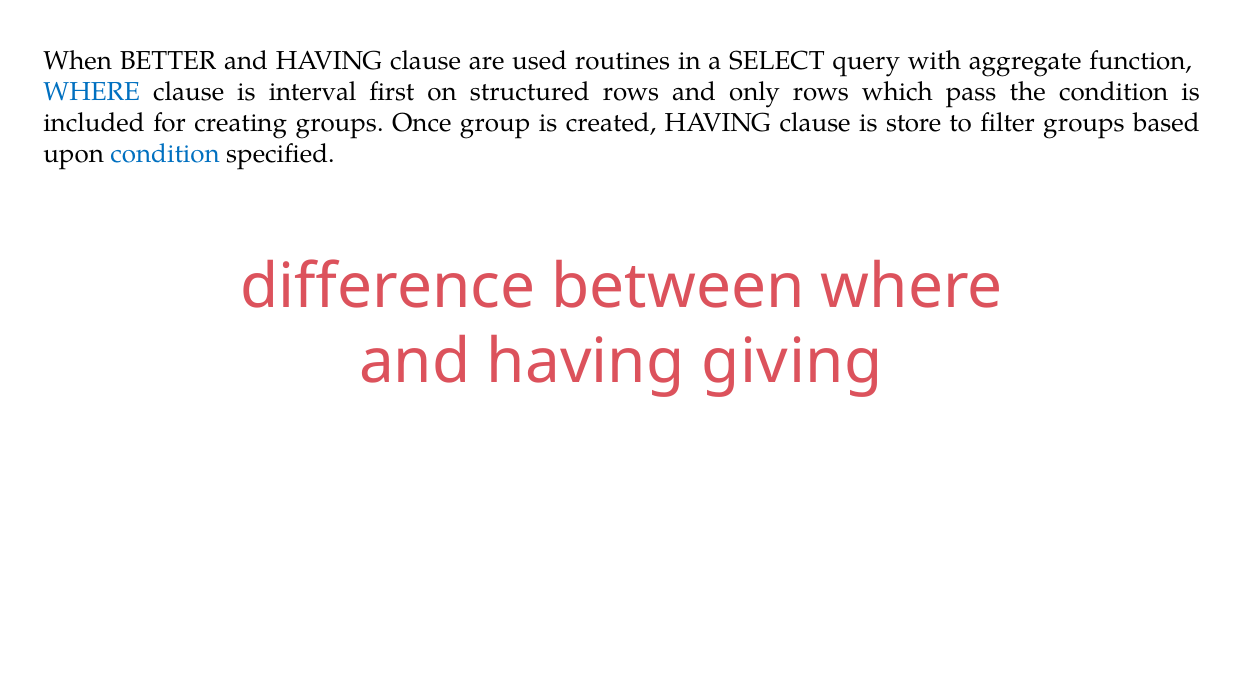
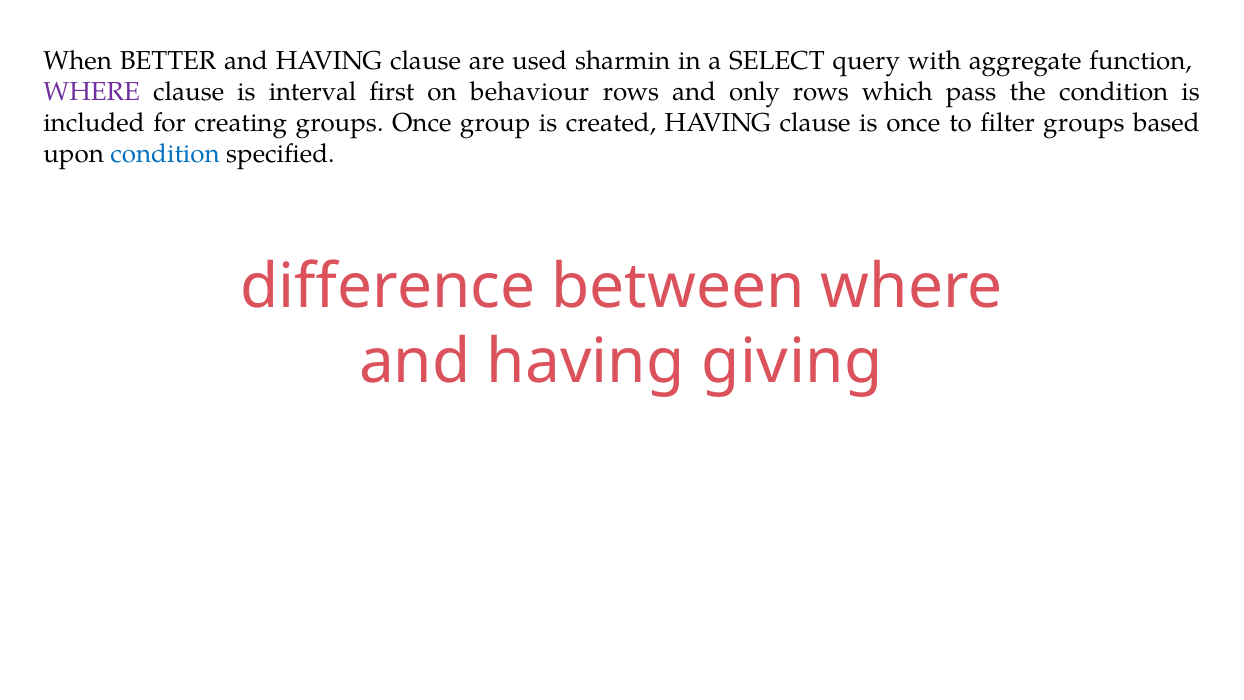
routines: routines -> sharmin (623, 60)
WHERE colour: blue -> purple (92, 92)
structured: structured -> behaviour (530, 92)
is store: store -> once (913, 123)
